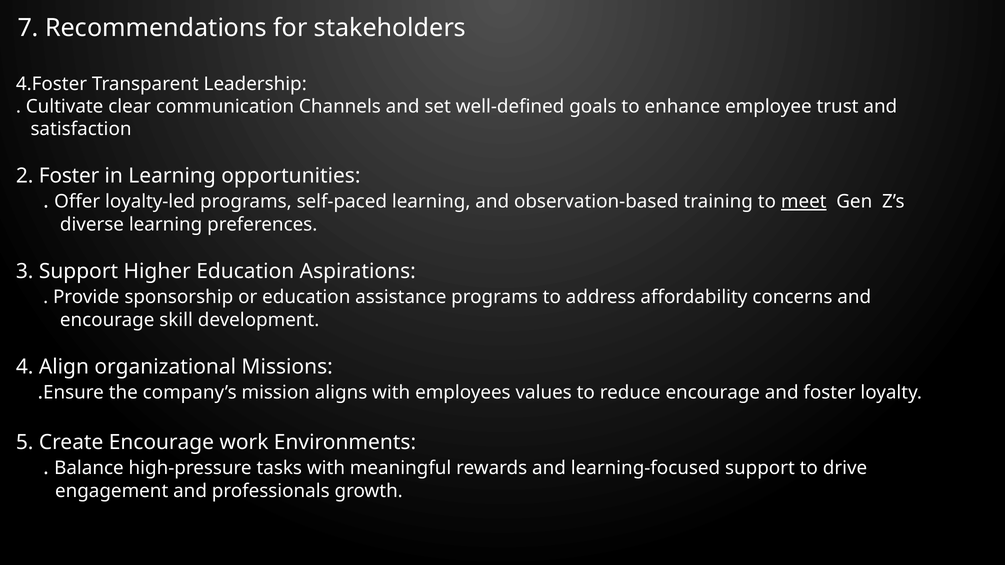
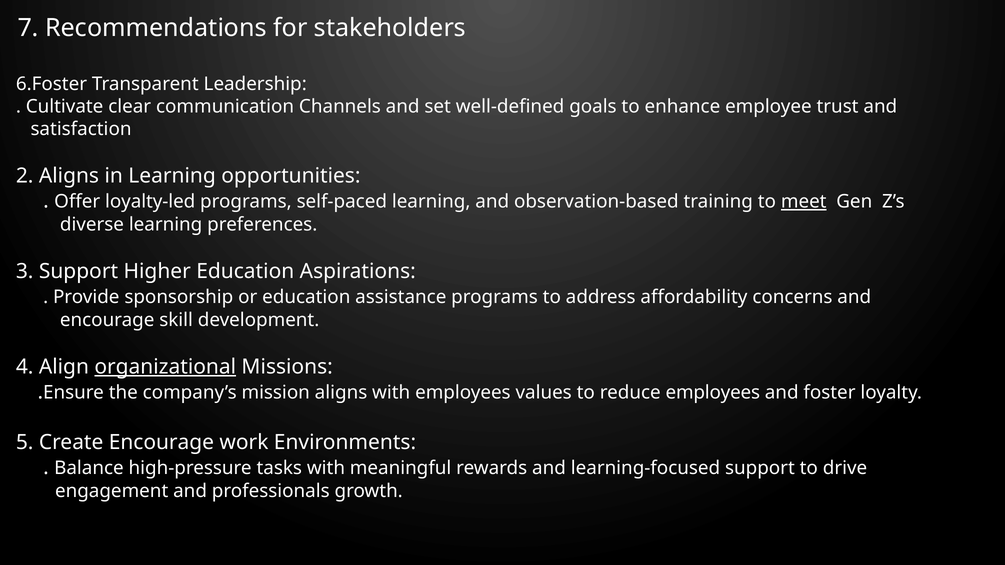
4.Foster: 4.Foster -> 6.Foster (51, 84)
2 Foster: Foster -> Aligns (69, 176)
organizational underline: none -> present (165, 367)
reduce encourage: encourage -> employees (713, 393)
